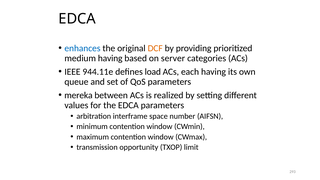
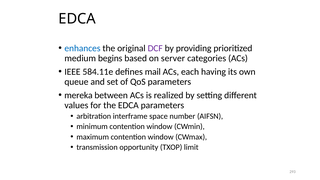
DCF colour: orange -> purple (155, 48)
medium having: having -> begins (110, 58)
944.11e: 944.11e -> 584.11e (98, 72)
load: load -> mail (153, 72)
